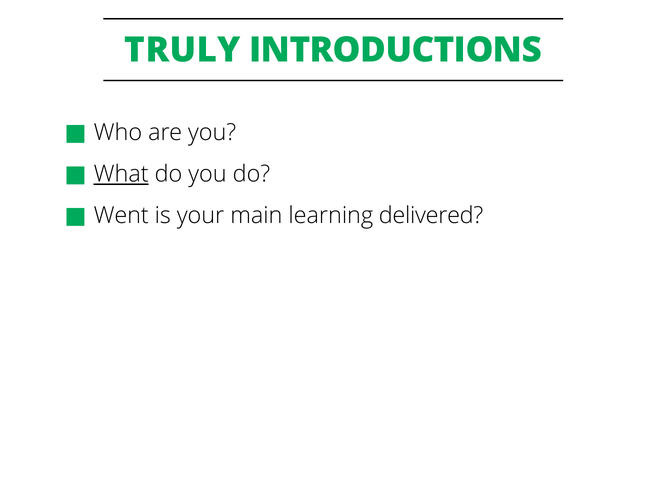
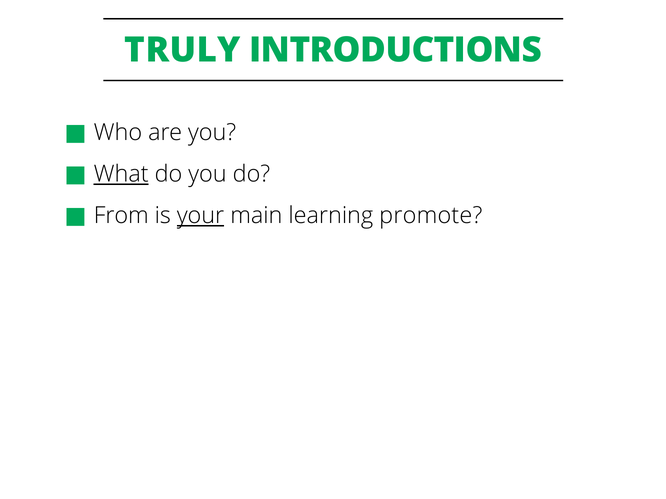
Went: Went -> From (121, 216)
your underline: none -> present (201, 216)
delivered: delivered -> promote (431, 216)
